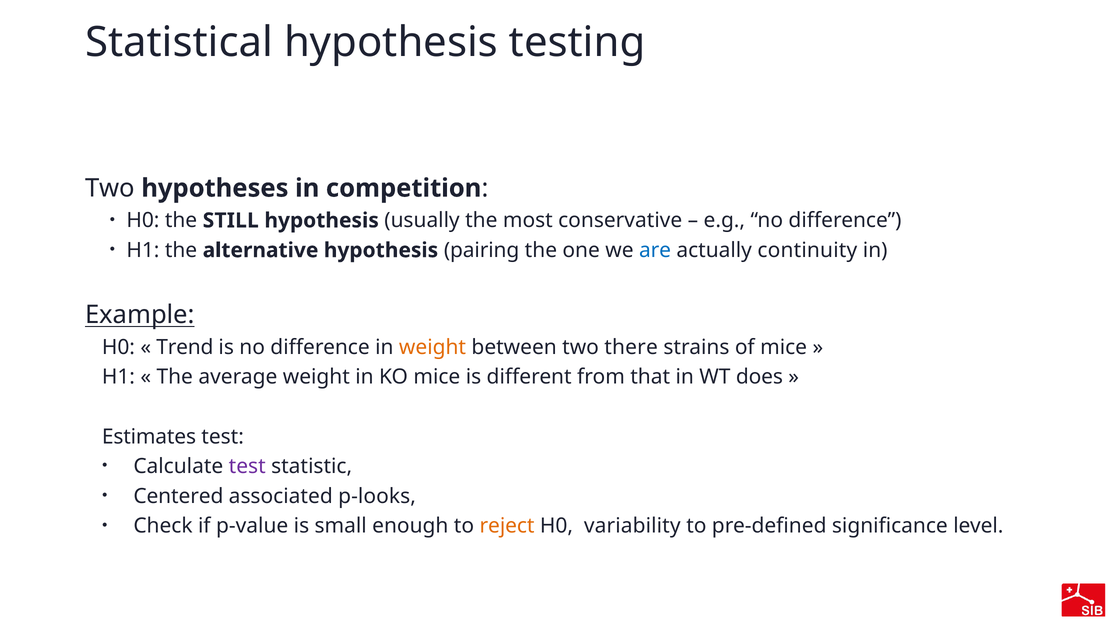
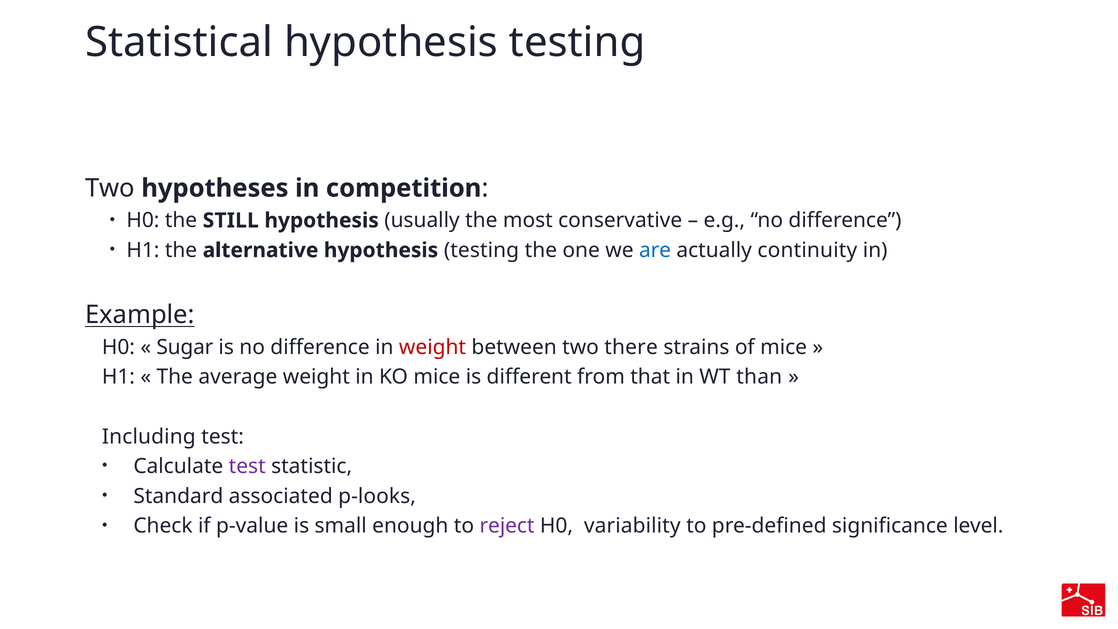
alternative hypothesis pairing: pairing -> testing (482, 250)
Trend: Trend -> Sugar (185, 347)
weight colour: orange -> red (433, 347)
does: does -> than (759, 377)
Estimates: Estimates -> Including (149, 436)
Centered: Centered -> Standard (178, 496)
reject colour: orange -> purple (507, 526)
